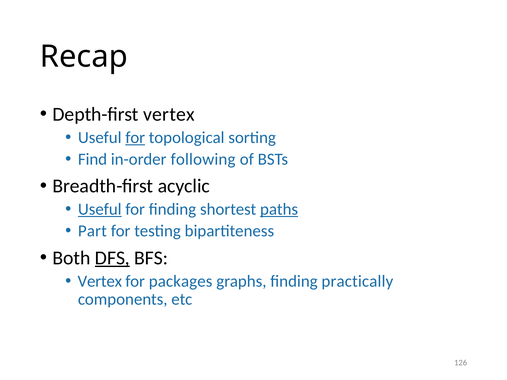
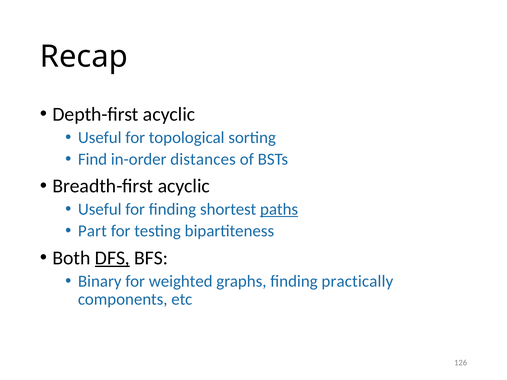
Depth-first vertex: vertex -> acyclic (169, 114)
for underline: present -> none (135, 138)
following: following -> distances (203, 159)
Useful underline: present -> none (100, 209)
Vertex: Vertex -> Binary (100, 281)
packages: packages -> weighted (181, 281)
